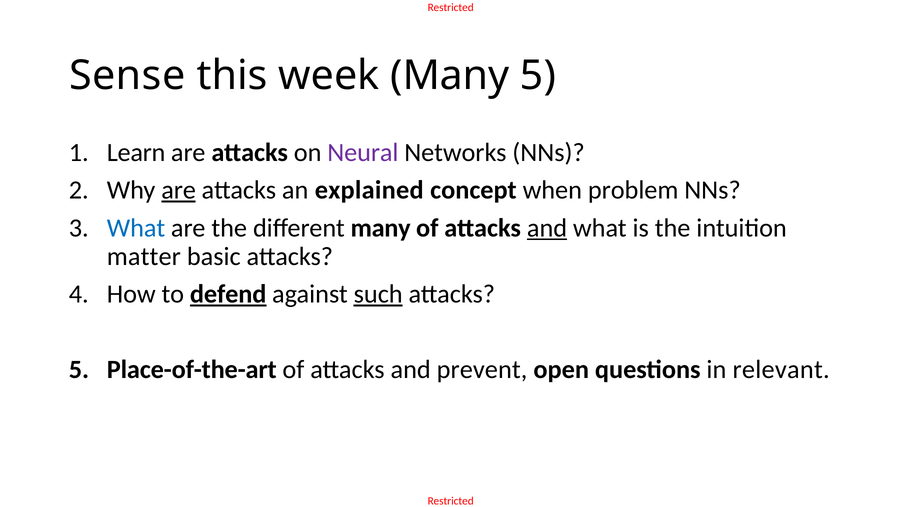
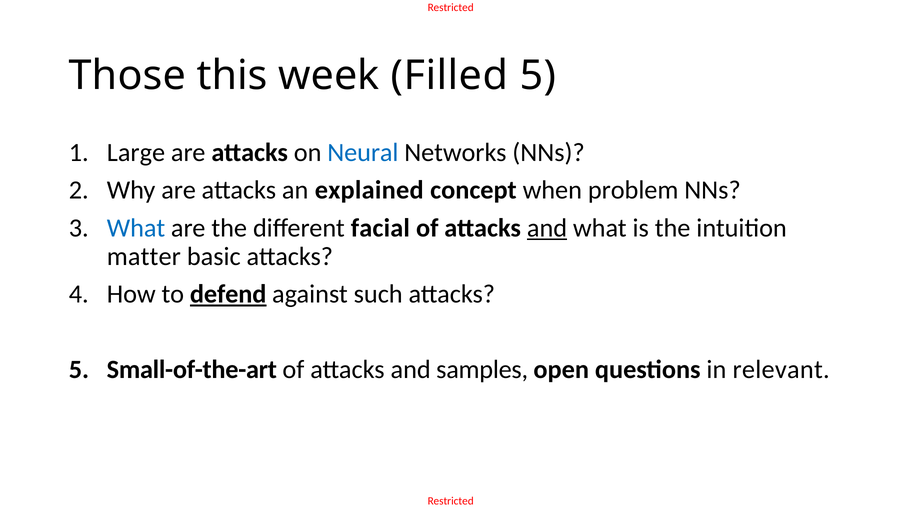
Sense: Sense -> Those (127, 76)
week Many: Many -> Filled (449, 76)
Learn: Learn -> Large (136, 153)
Neural colour: purple -> blue (363, 153)
are underline: present -> none (179, 190)
different many: many -> facial (380, 228)
such underline: present -> none (378, 294)
Place-of-the-art: Place-of-the-art -> Small-of-the-art (192, 370)
prevent: prevent -> samples (482, 370)
